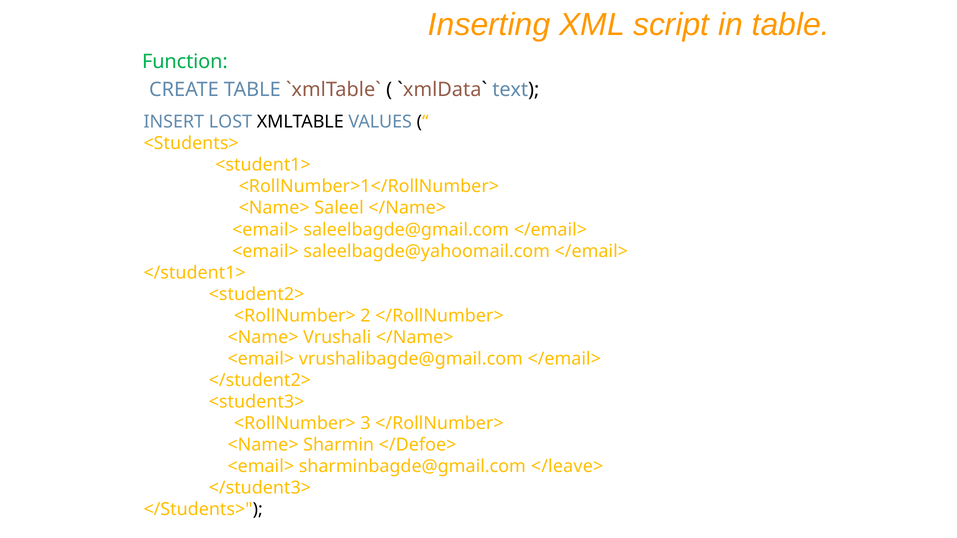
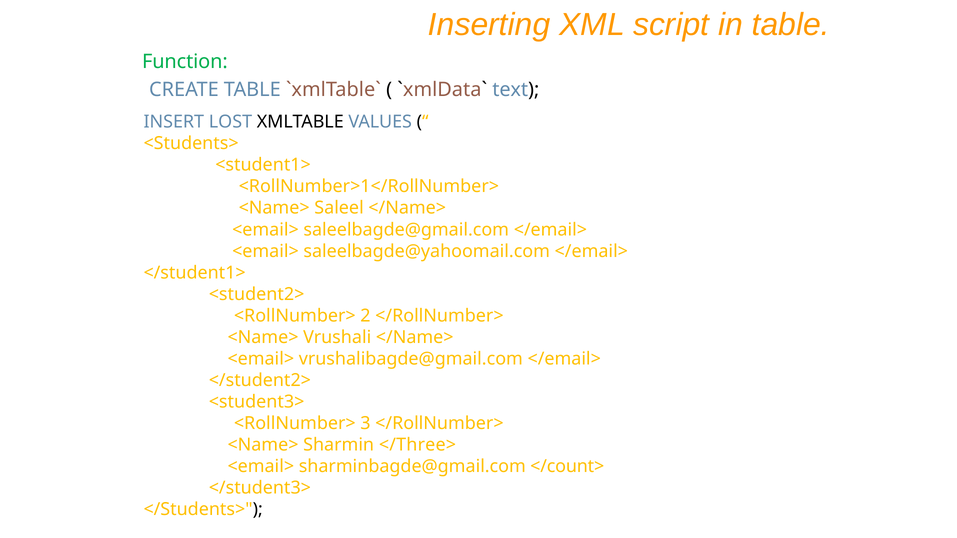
</Defoe>: </Defoe> -> </Three> (417, 445)
</leave>: </leave> -> </count> (567, 467)
